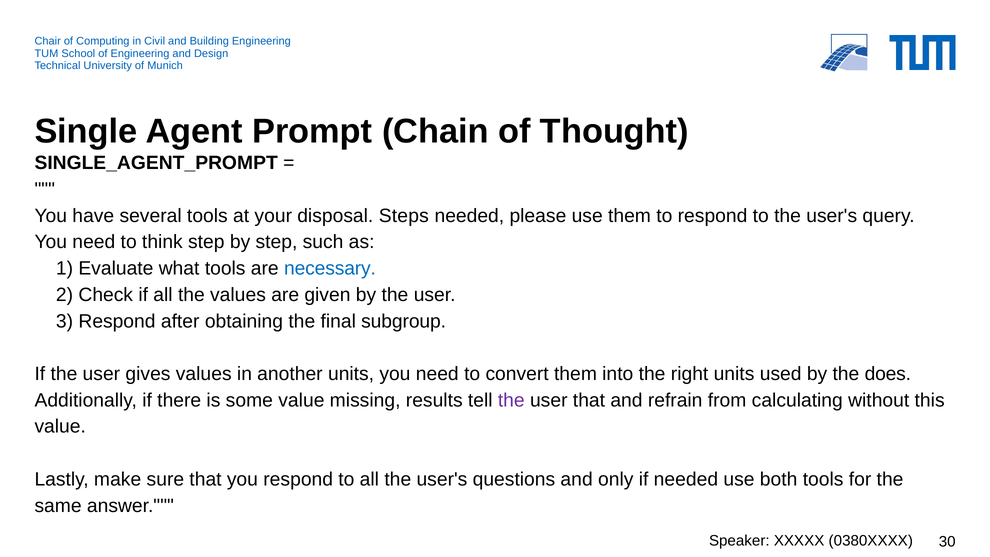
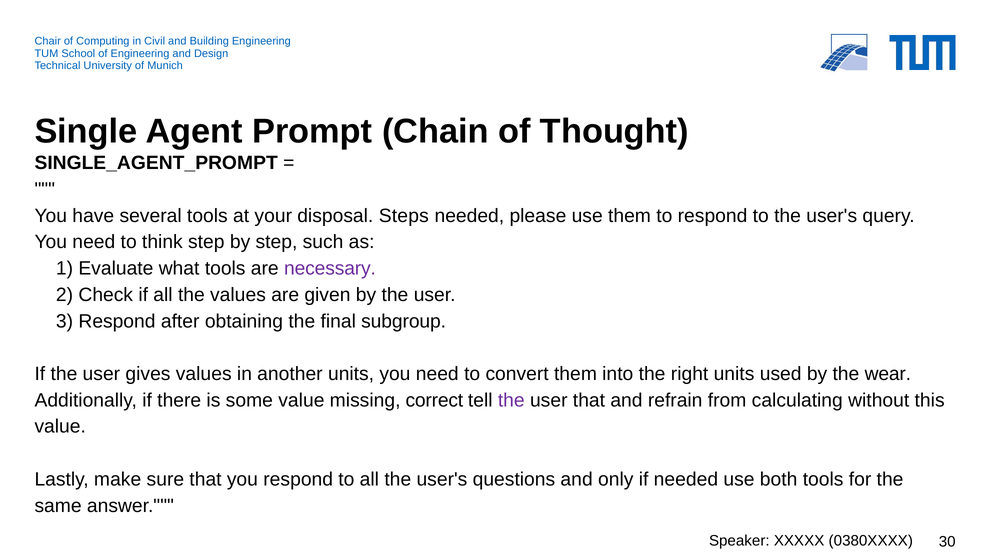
necessary colour: blue -> purple (330, 268)
does: does -> wear (888, 374)
results: results -> correct (434, 400)
